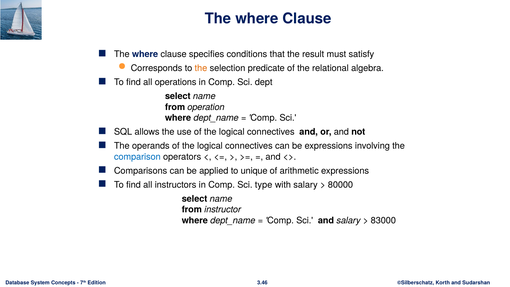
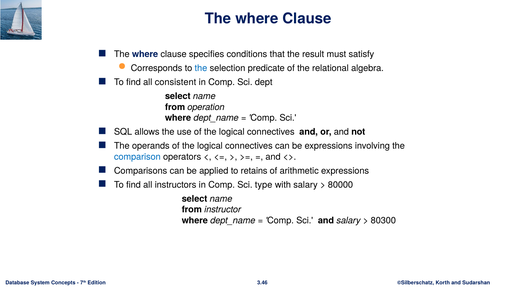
the colour: orange -> blue (201, 68)
operations: operations -> consistent (176, 82)
unique: unique -> retains (254, 171)
83000: 83000 -> 80300 (383, 220)
